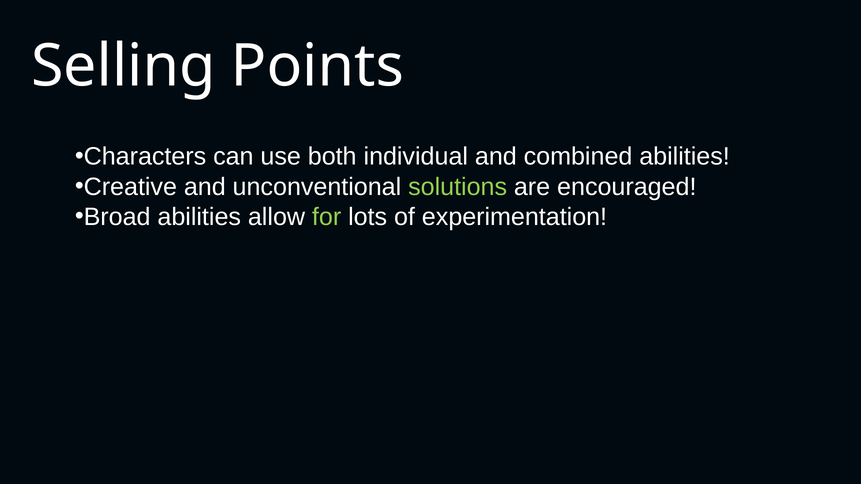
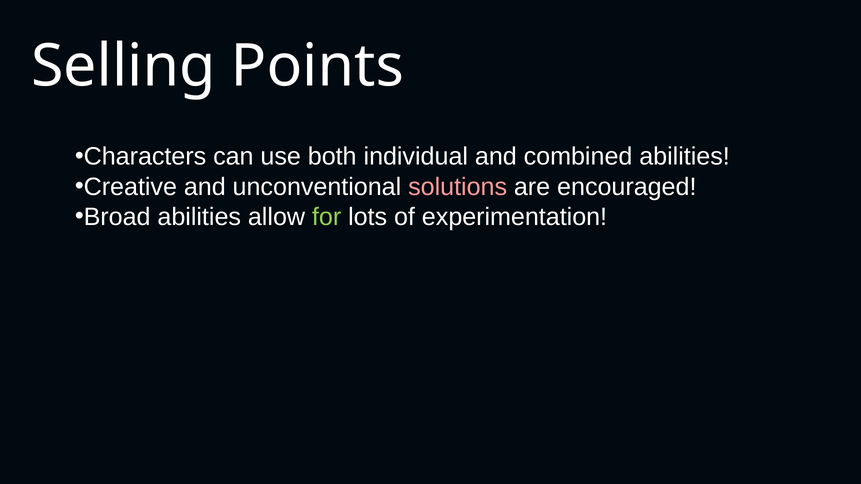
solutions colour: light green -> pink (458, 187)
